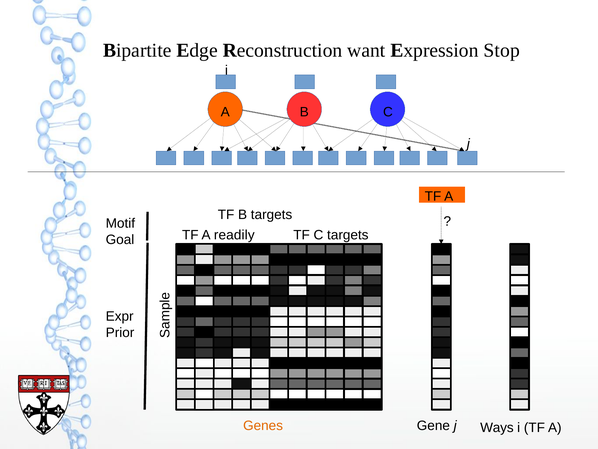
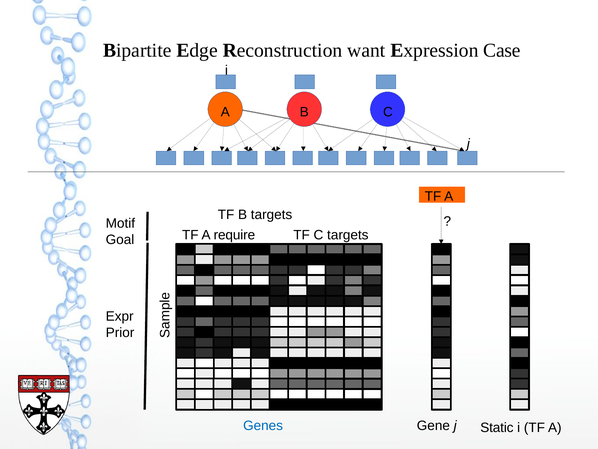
Stop: Stop -> Case (502, 50)
readily: readily -> require (234, 235)
Genes colour: orange -> blue (263, 425)
Ways: Ways -> Static (497, 427)
